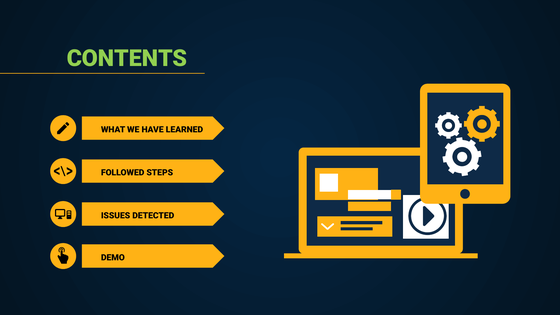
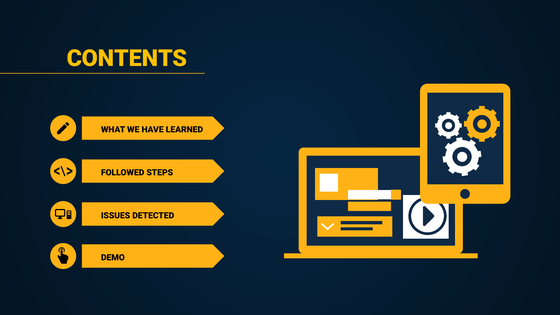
CONTENTS colour: light green -> yellow (127, 59)
